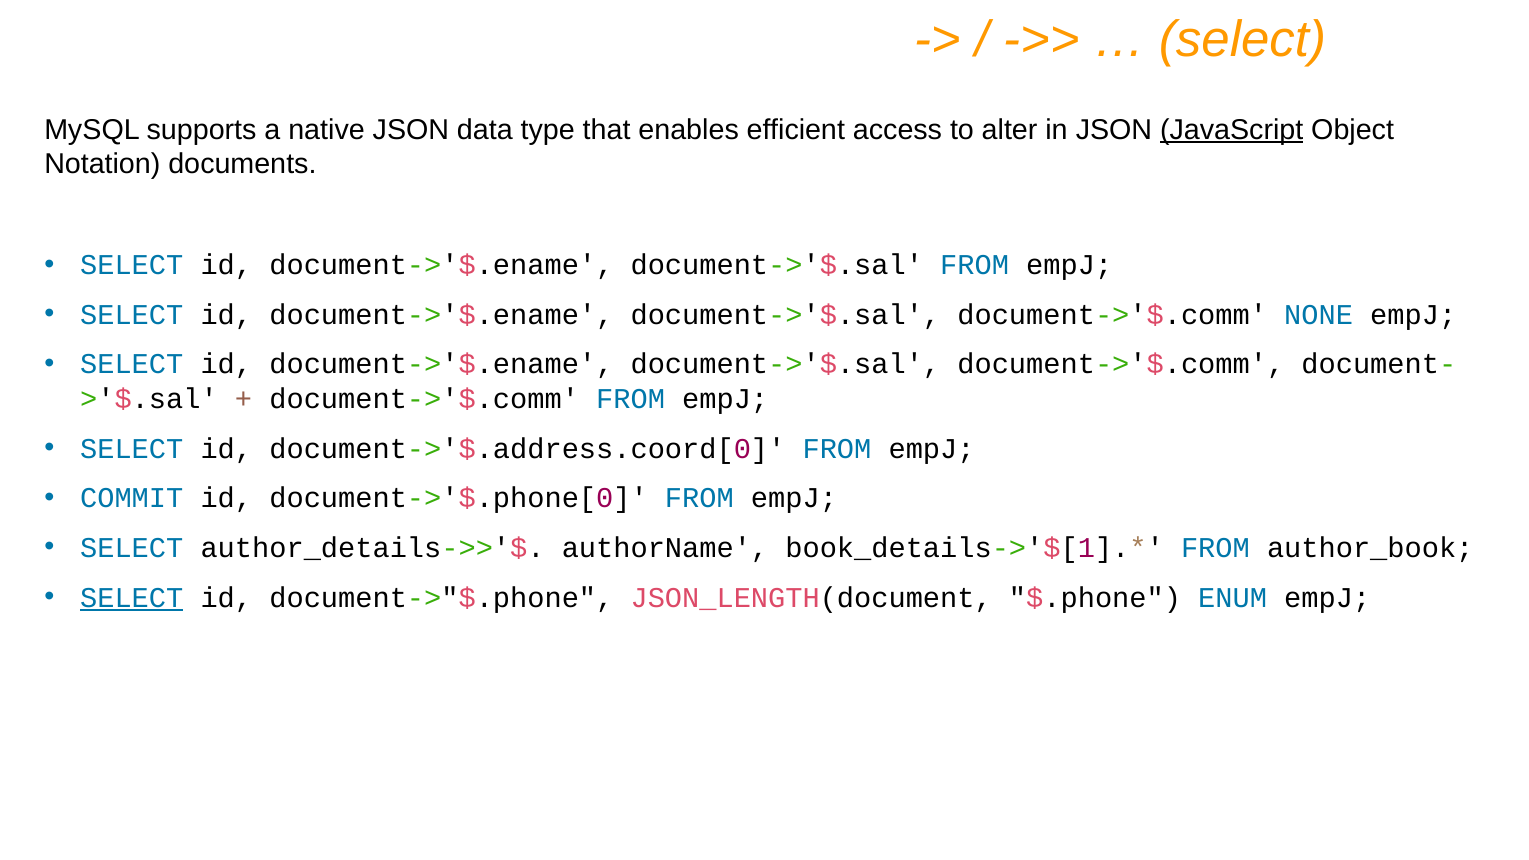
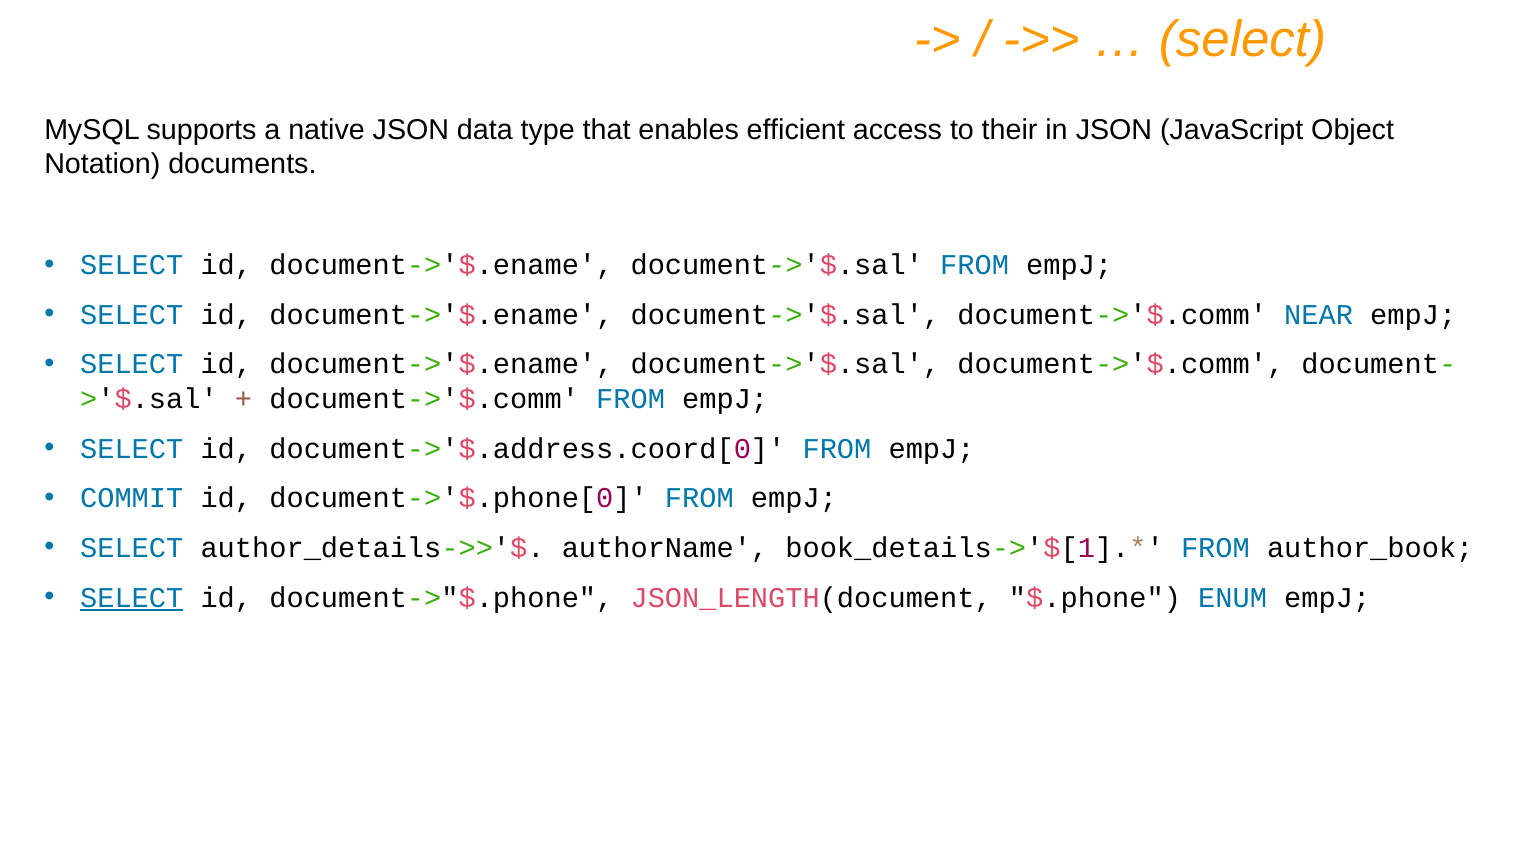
alter: alter -> their (1010, 130)
JavaScript underline: present -> none (1232, 130)
NONE: NONE -> NEAR (1319, 315)
